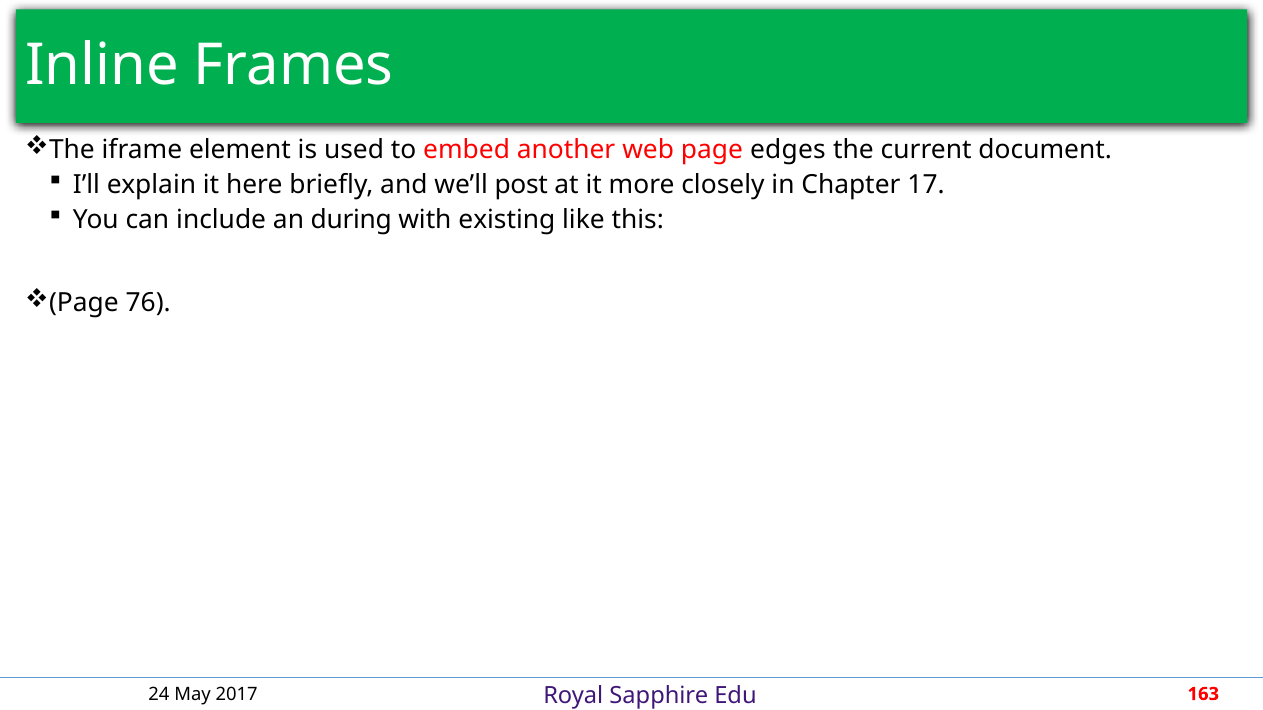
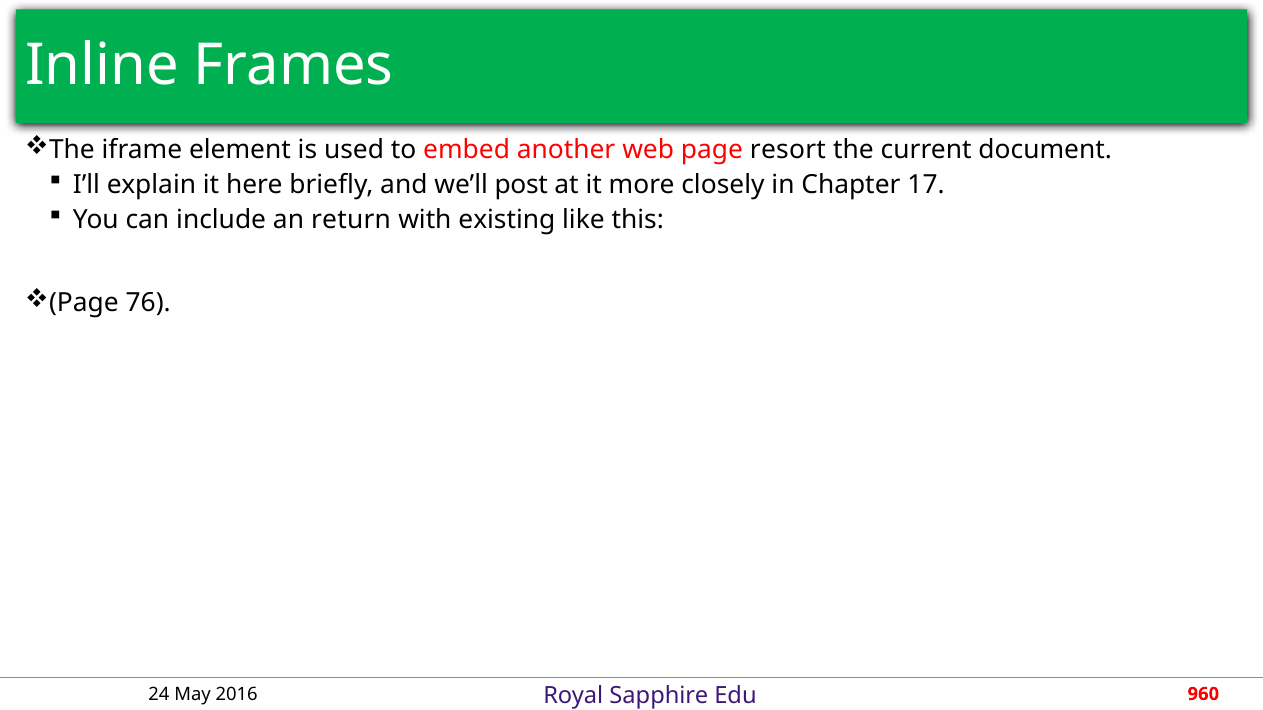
edges: edges -> resort (788, 150)
during: during -> return (351, 220)
2017: 2017 -> 2016 (237, 694)
163: 163 -> 960 (1203, 694)
